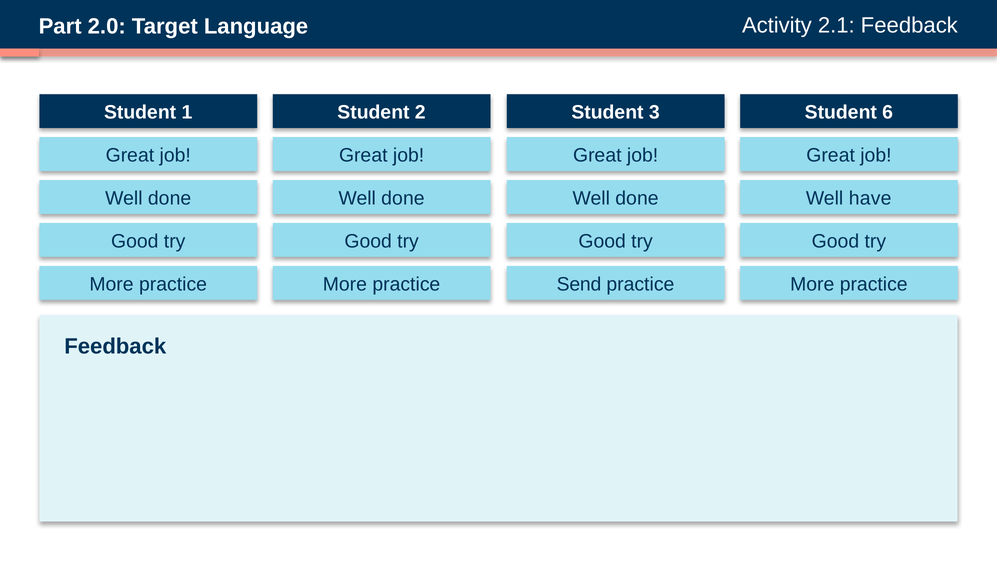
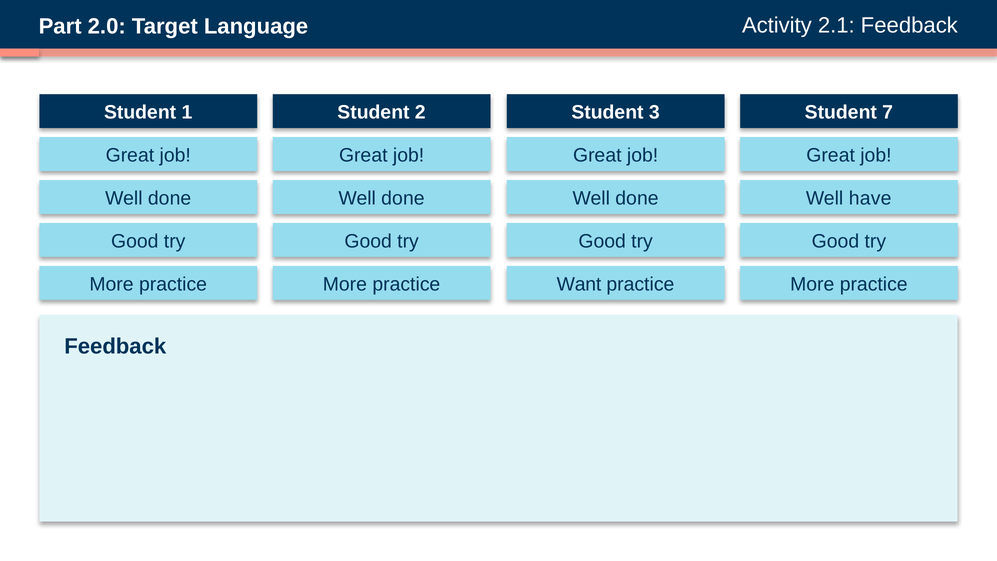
6: 6 -> 7 (888, 112)
Send: Send -> Want (579, 284)
